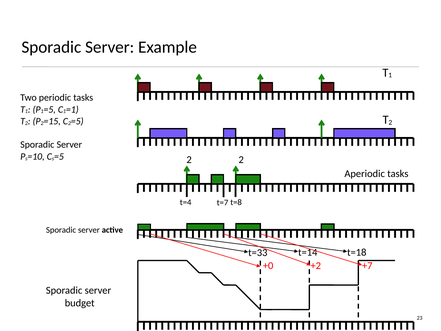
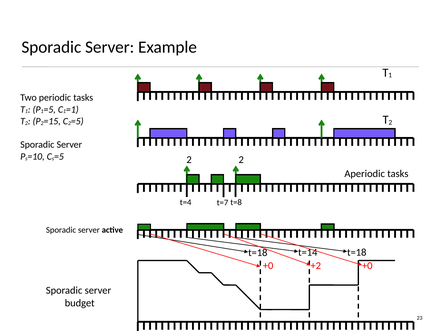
t=33: t=33 -> t=18 (258, 253)
+7: +7 -> +0 (367, 266)
